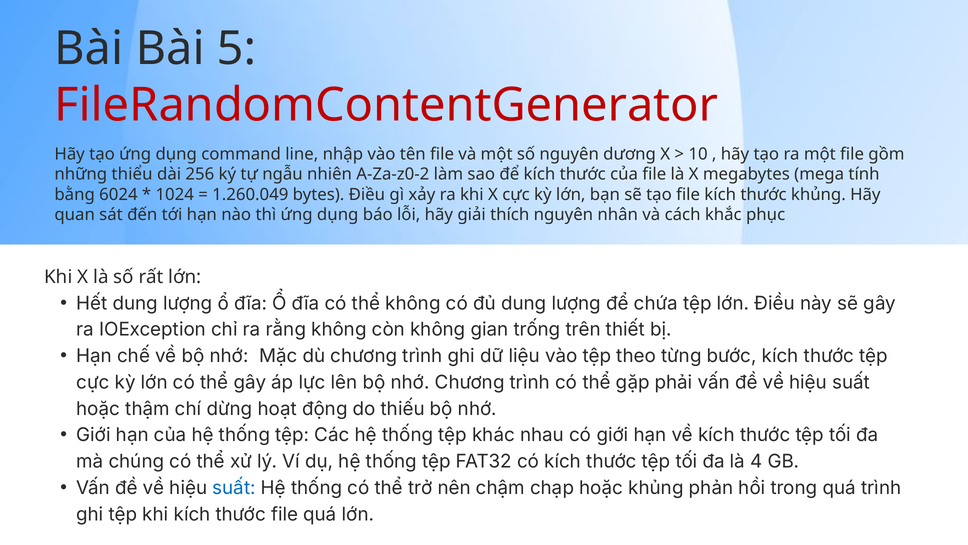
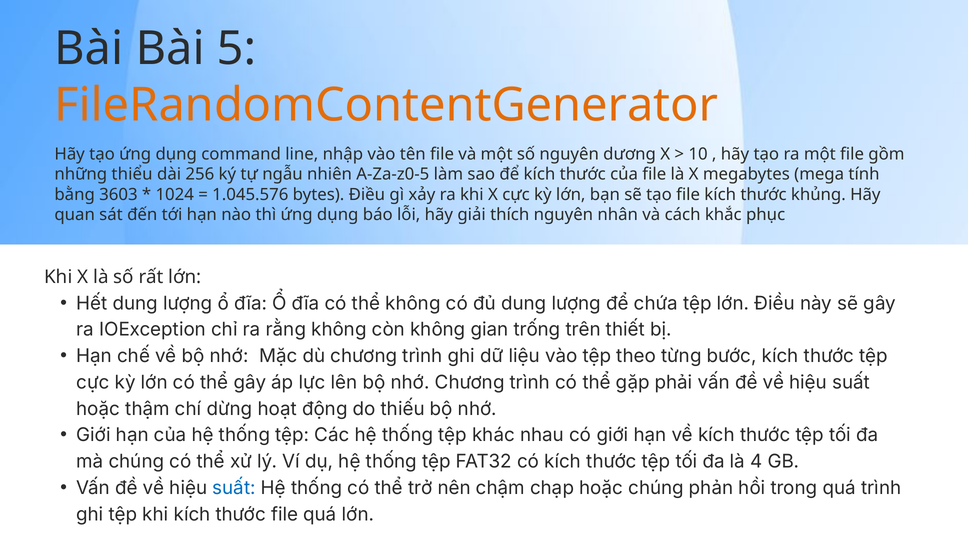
FileRandomContentGenerator colour: red -> orange (386, 105)
A-Za-z0-2: A-Za-z0-2 -> A-Za-z0-5 (393, 174)
6024: 6024 -> 3603 (118, 194)
1.260.049: 1.260.049 -> 1.045.576 (250, 194)
hoặc khủng: khủng -> chúng (656, 488)
